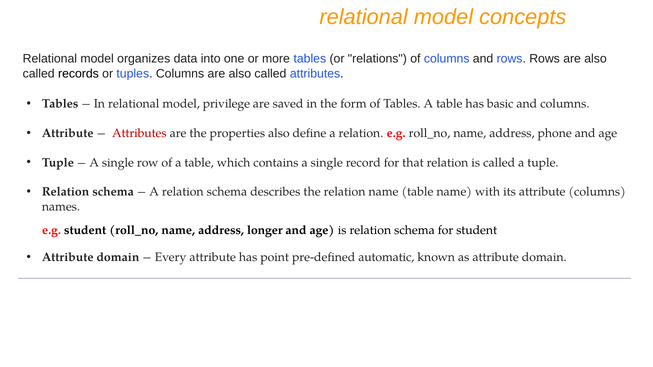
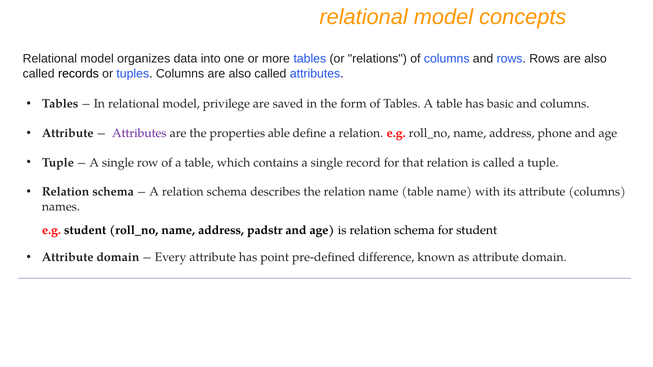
Attributes colour: red -> purple (139, 133)
properties also: also -> able (279, 133)
longer: longer -> padstr (265, 230)
automatic: automatic -> difference (386, 257)
